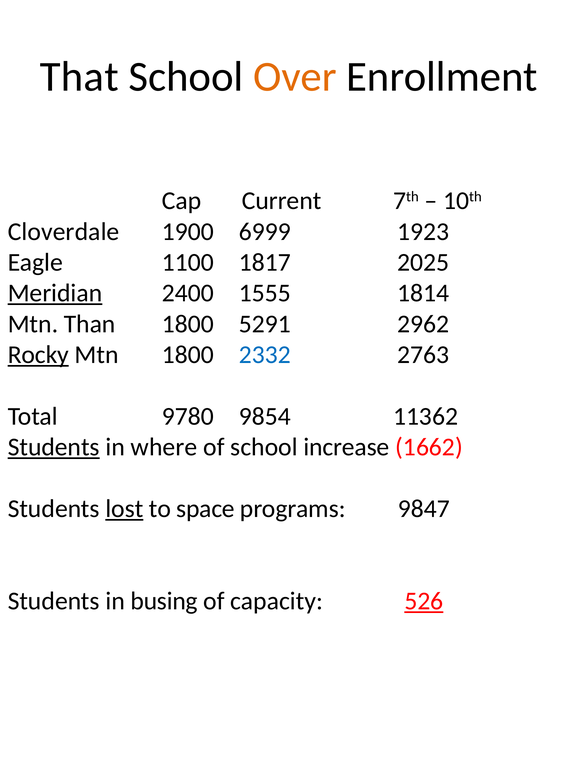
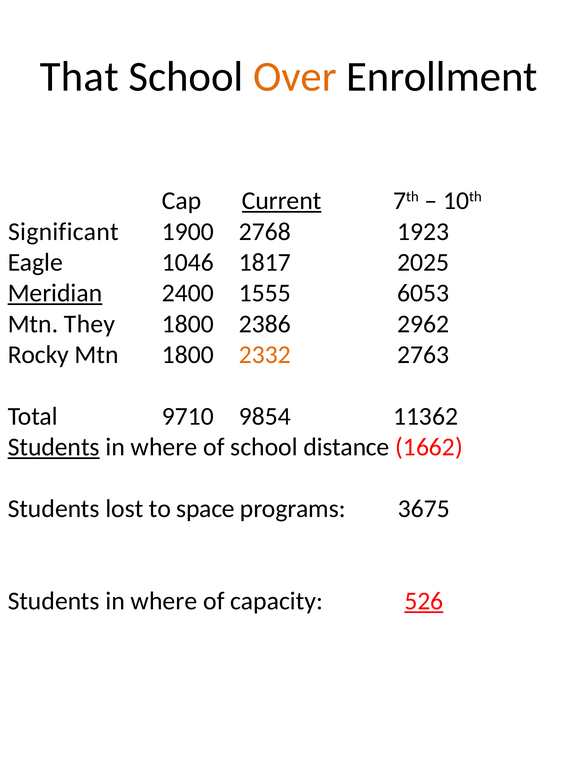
Current underline: none -> present (282, 201)
Cloverdale: Cloverdale -> Significant (63, 232)
6999: 6999 -> 2768 (265, 232)
1100: 1100 -> 1046 (188, 263)
1814: 1814 -> 6053 (423, 293)
Than: Than -> They (89, 324)
5291: 5291 -> 2386 (265, 324)
Rocky underline: present -> none (38, 355)
2332 colour: blue -> orange (265, 355)
9780: 9780 -> 9710 (188, 417)
increase: increase -> distance (346, 448)
lost underline: present -> none (124, 509)
9847: 9847 -> 3675 (424, 509)
busing: busing -> where (164, 602)
